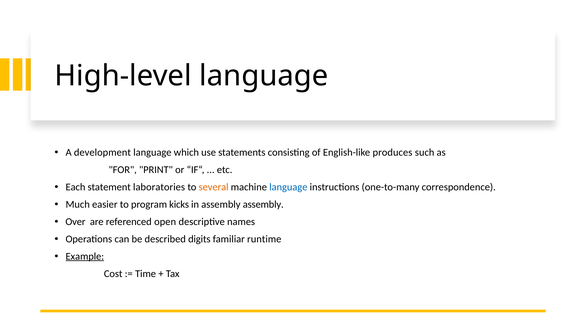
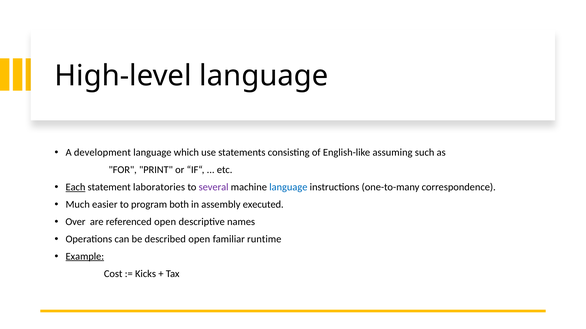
produces: produces -> assuming (393, 153)
Each underline: none -> present (75, 187)
several colour: orange -> purple (214, 187)
kicks: kicks -> both (179, 205)
assembly assembly: assembly -> executed (263, 205)
described digits: digits -> open (199, 239)
Time: Time -> Kicks (146, 274)
